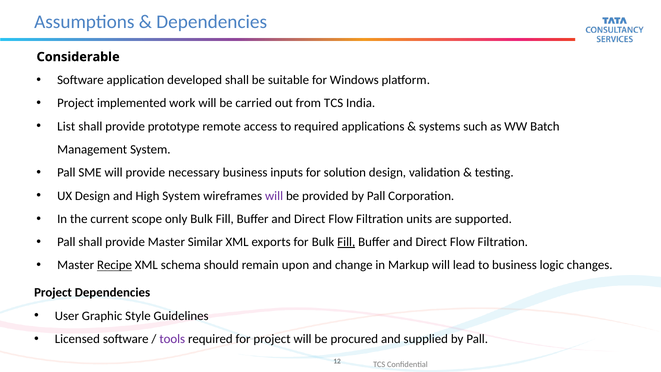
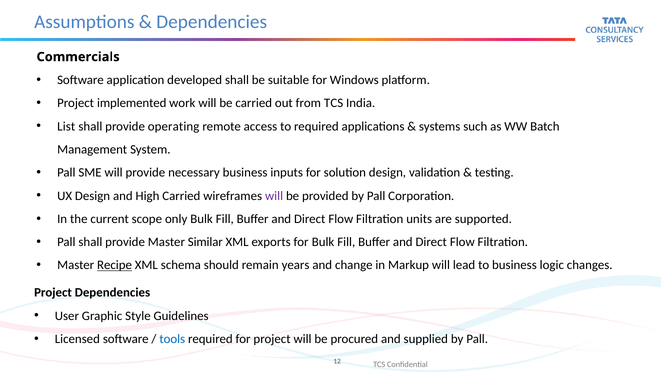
Considerable: Considerable -> Commercials (78, 57)
prototype: prototype -> operating (174, 126)
High System: System -> Carried (181, 196)
Fill underline: present -> none (346, 242)
upon: upon -> years (296, 265)
tools colour: purple -> blue (172, 339)
